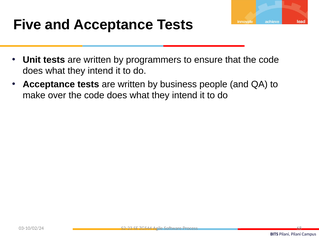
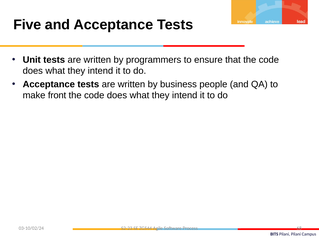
over: over -> front (57, 95)
